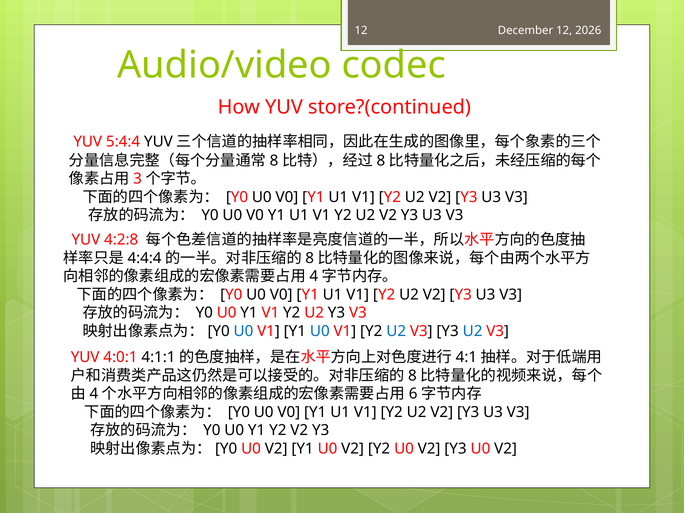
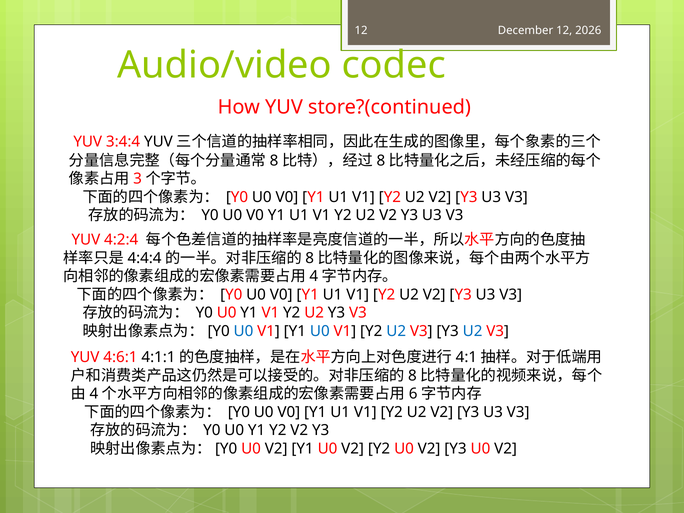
5:4:4: 5:4:4 -> 3:4:4 (123, 142)
4:2:8: 4:2:8 -> 4:2:4 (121, 240)
4:0:1: 4:0:1 -> 4:6:1 (120, 357)
